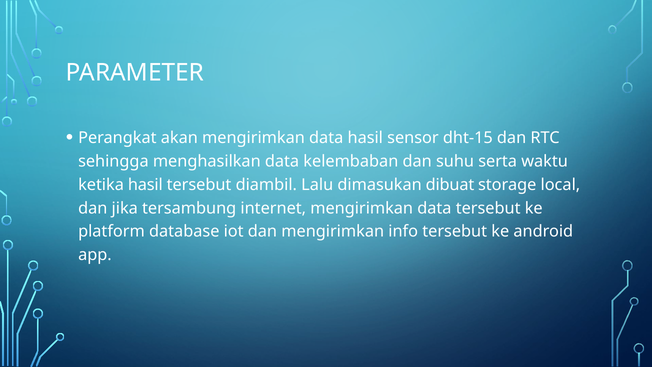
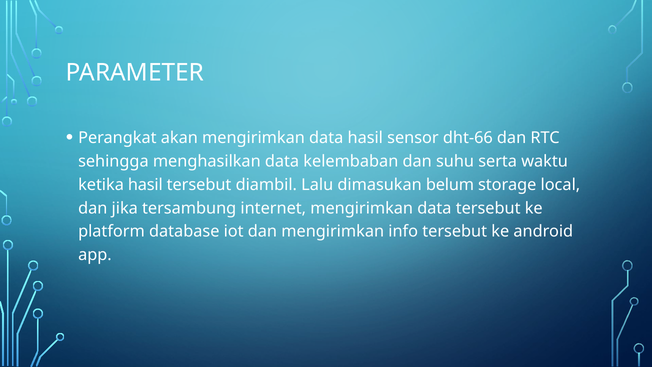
dht-15: dht-15 -> dht-66 (468, 138)
dibuat: dibuat -> belum (450, 185)
